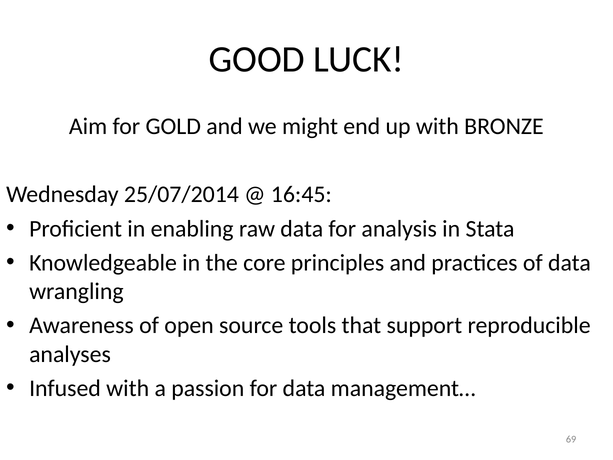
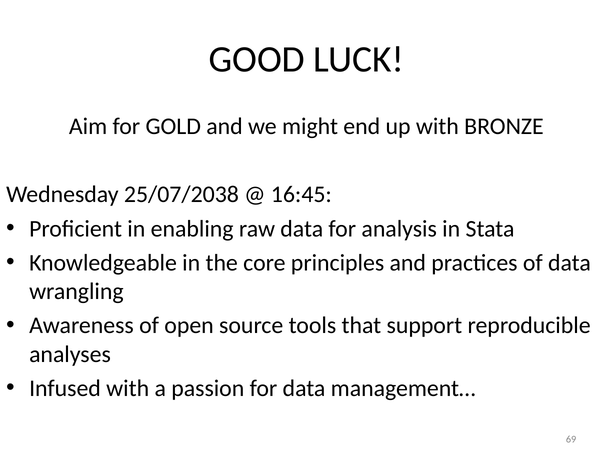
25/07/2014: 25/07/2014 -> 25/07/2038 (181, 194)
